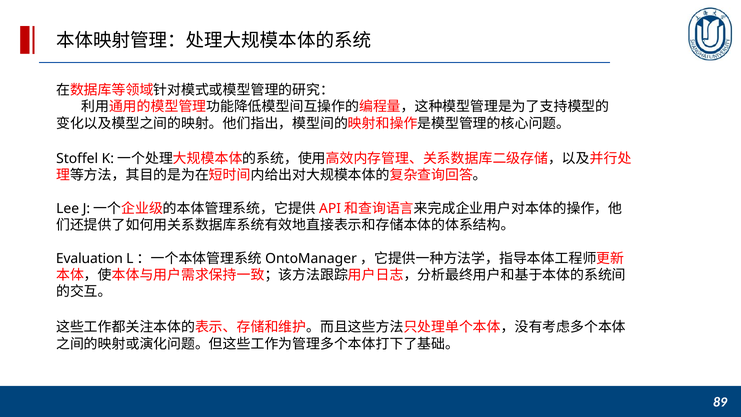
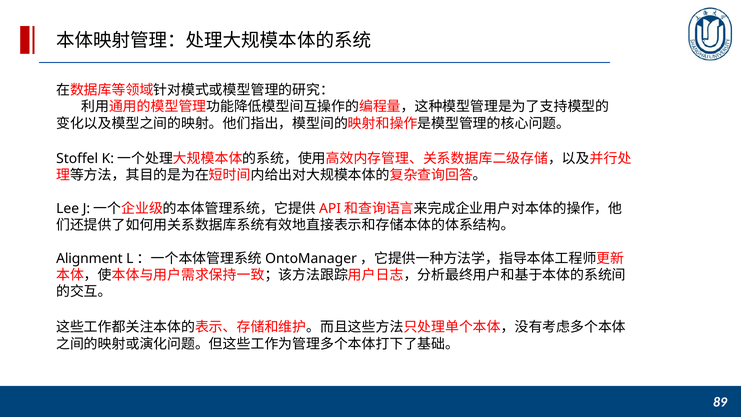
Evaluation: Evaluation -> Alignment (89, 258)
